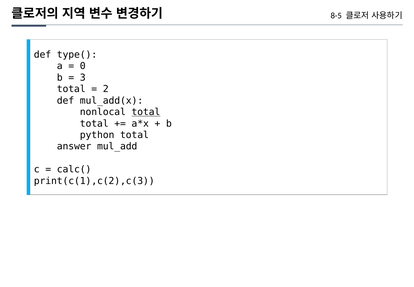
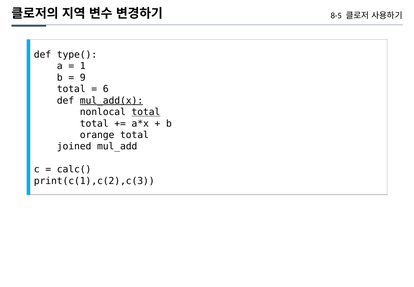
0: 0 -> 1 (83, 66)
3: 3 -> 9 (83, 78)
2: 2 -> 6 (106, 89)
mul_add(x underline: none -> present (111, 100)
python: python -> orange (97, 135)
answer: answer -> joined (74, 146)
